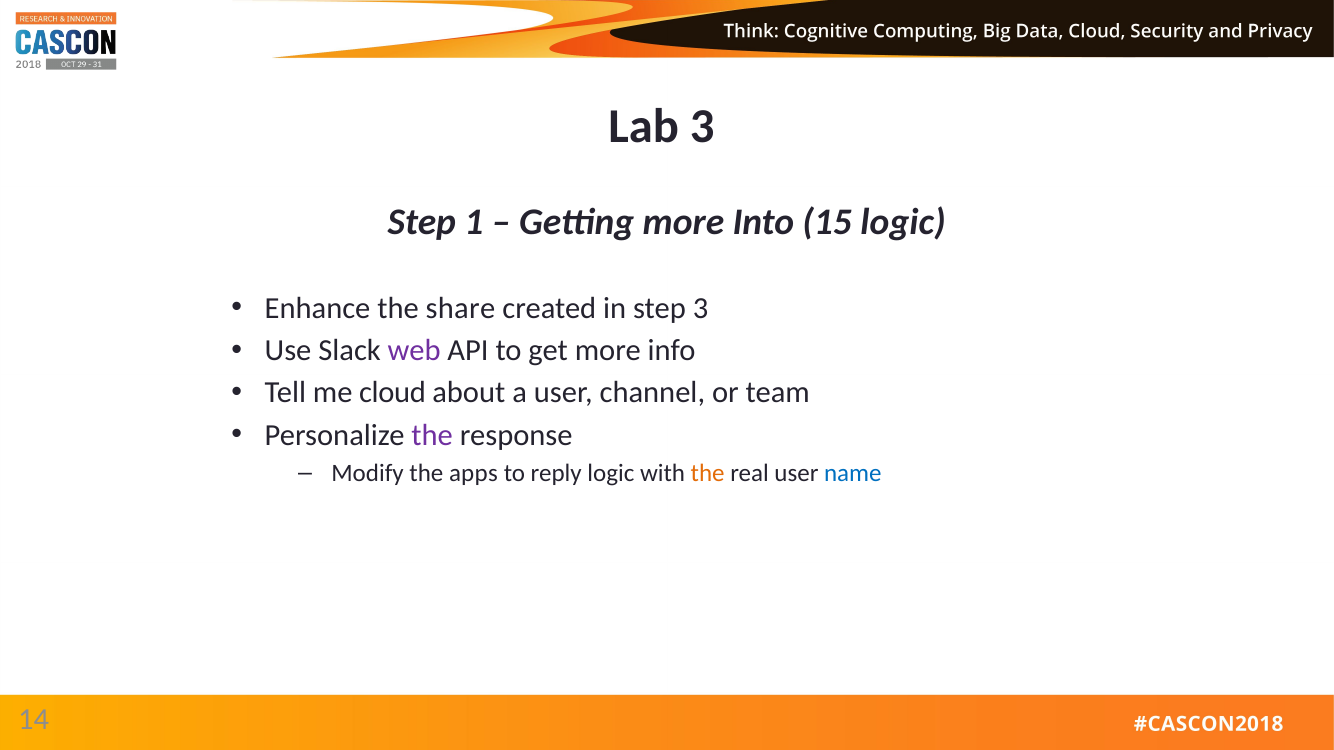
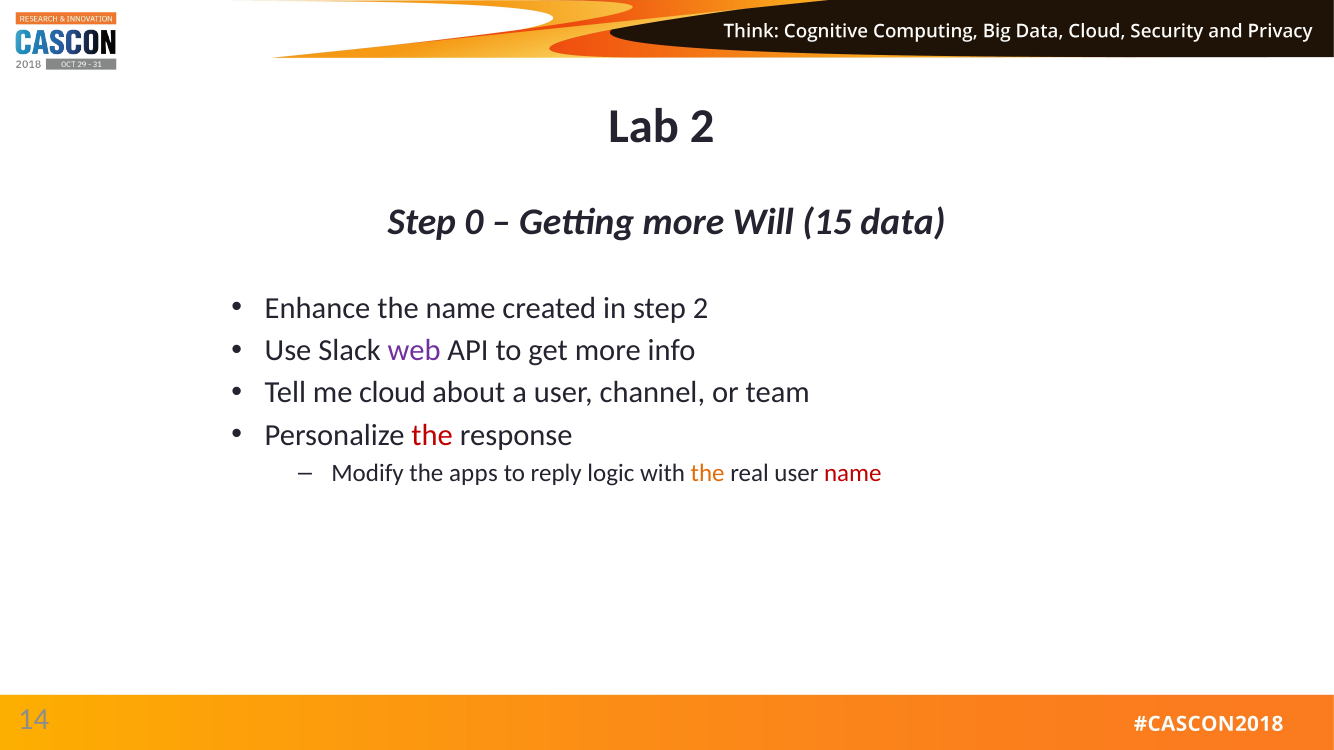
Lab 3: 3 -> 2 (702, 127)
1: 1 -> 0 (474, 223)
Into: Into -> Will (763, 223)
15 logic: logic -> data (903, 223)
the share: share -> name (461, 309)
step 3: 3 -> 2 (701, 309)
the colour: purple -> red (432, 435)
name colour: blue -> red (853, 474)
